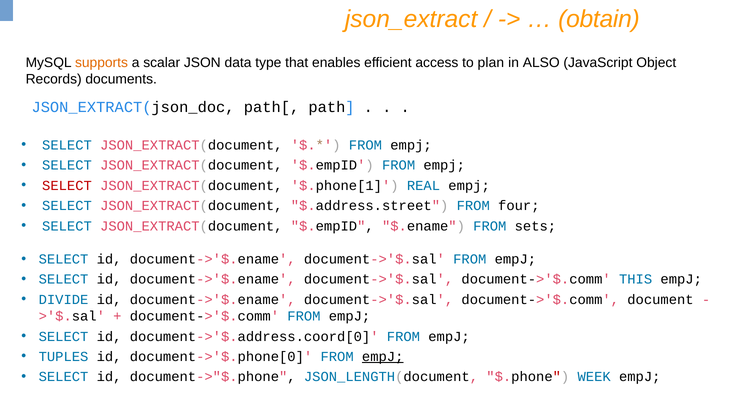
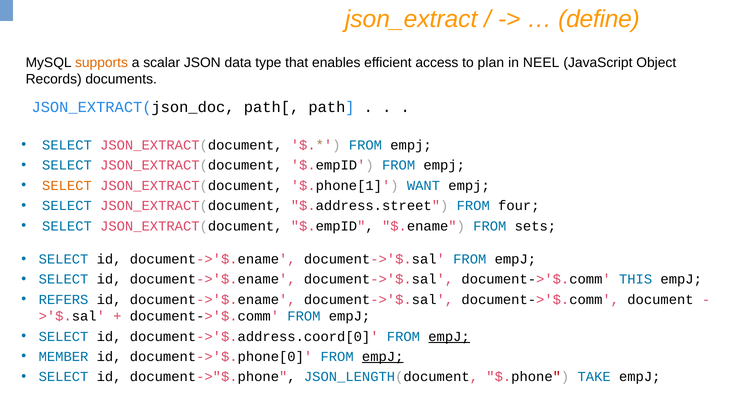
obtain: obtain -> define (599, 19)
ALSO: ALSO -> NEEL (541, 63)
SELECT colour: red -> orange (67, 186)
REAL: REAL -> WANT (423, 186)
DIVIDE: DIVIDE -> REFERS (64, 300)
empJ underline: none -> present (449, 337)
TUPLES: TUPLES -> MEMBER (64, 357)
WEEK: WEEK -> TAKE (594, 377)
